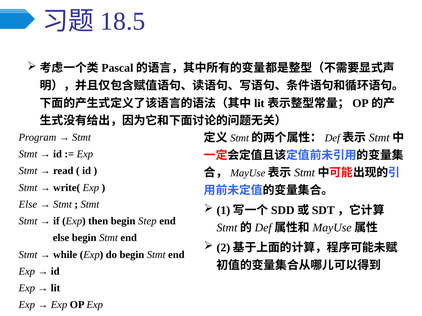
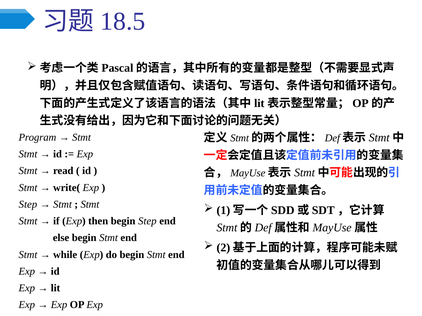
Else: Else -> Step (28, 205)
